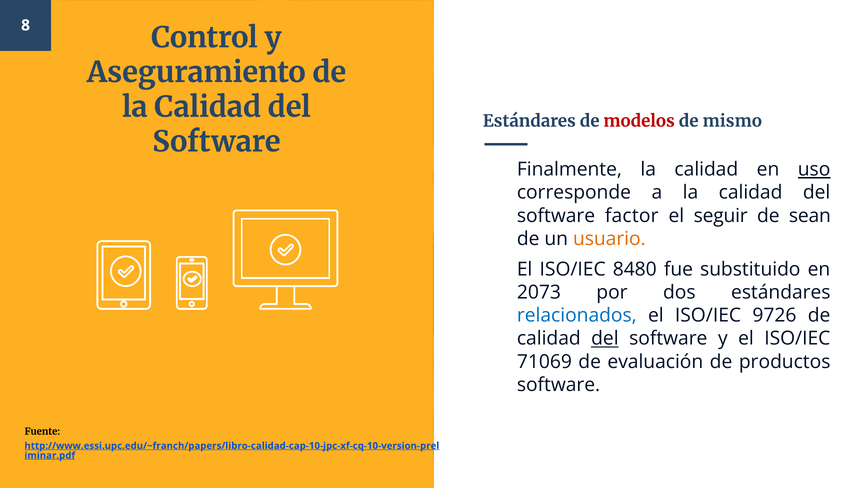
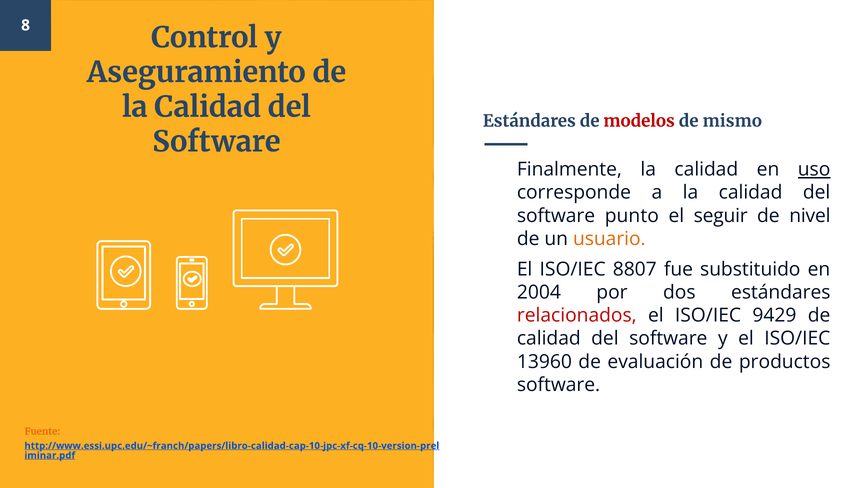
factor: factor -> punto (632, 216)
sean: sean -> nivel (810, 216)
8480: 8480 -> 8807 (635, 269)
2073: 2073 -> 2004 (539, 293)
relacionados colour: blue -> red (577, 316)
9726: 9726 -> 9429 (774, 316)
del underline: present -> none (605, 339)
71069: 71069 -> 13960 (544, 362)
Fuente colour: black -> orange (42, 432)
